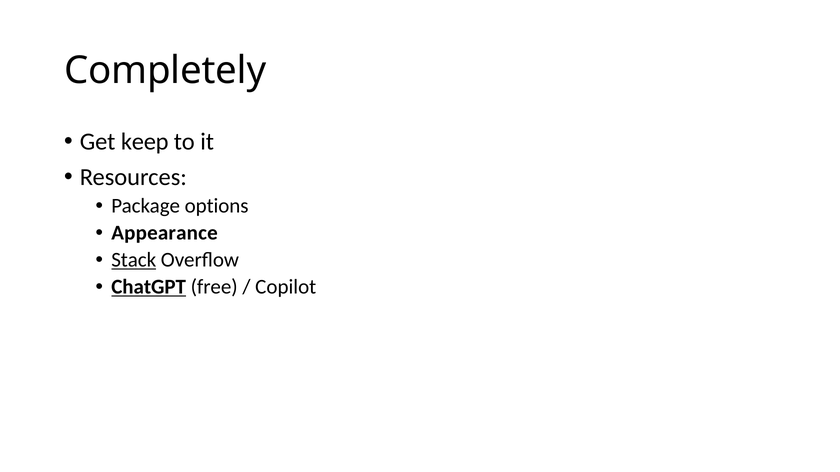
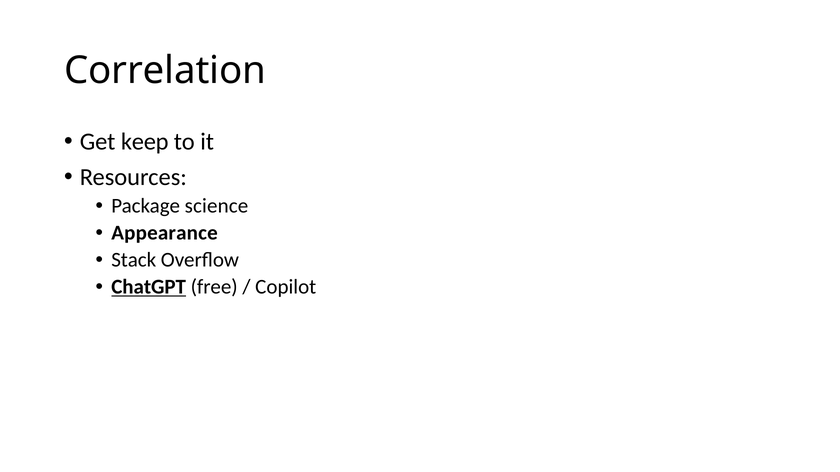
Completely: Completely -> Correlation (165, 71)
options: options -> science (216, 206)
Stack underline: present -> none (134, 260)
